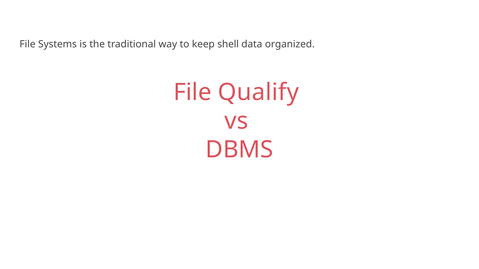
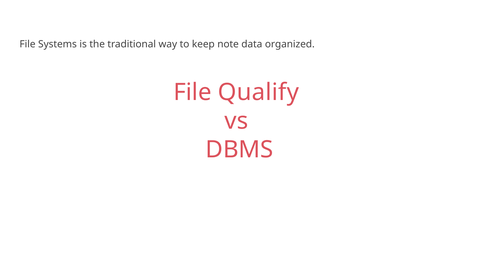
shell: shell -> note (228, 44)
